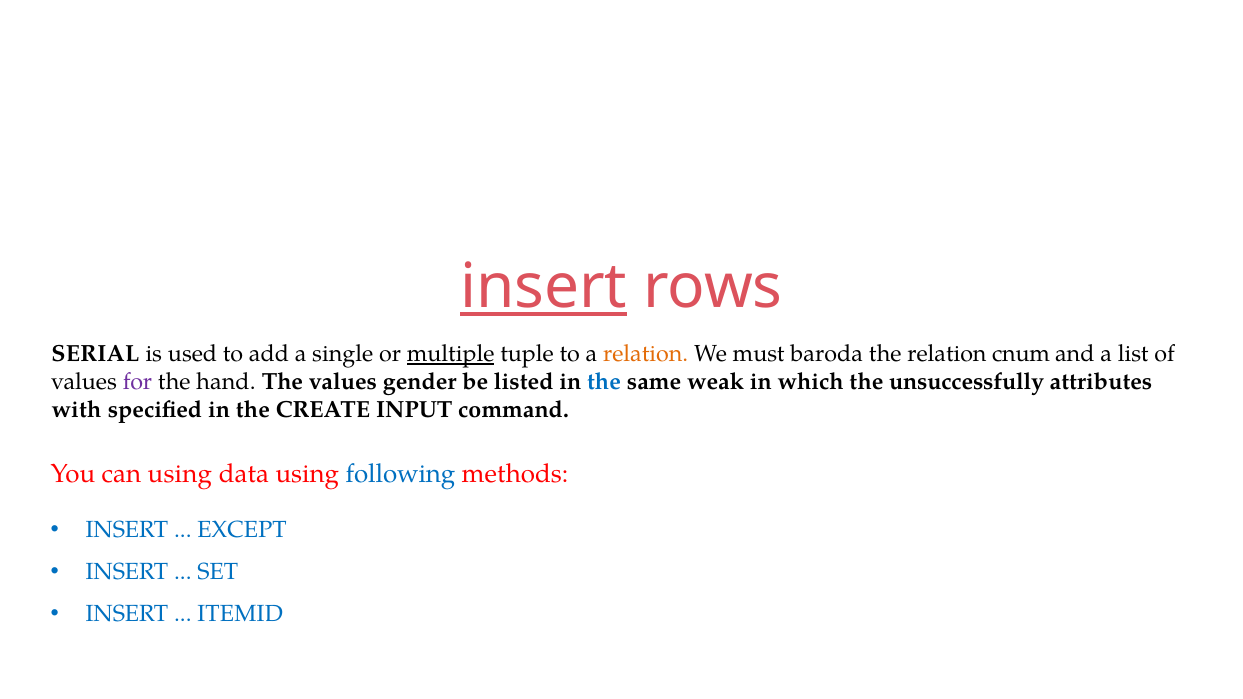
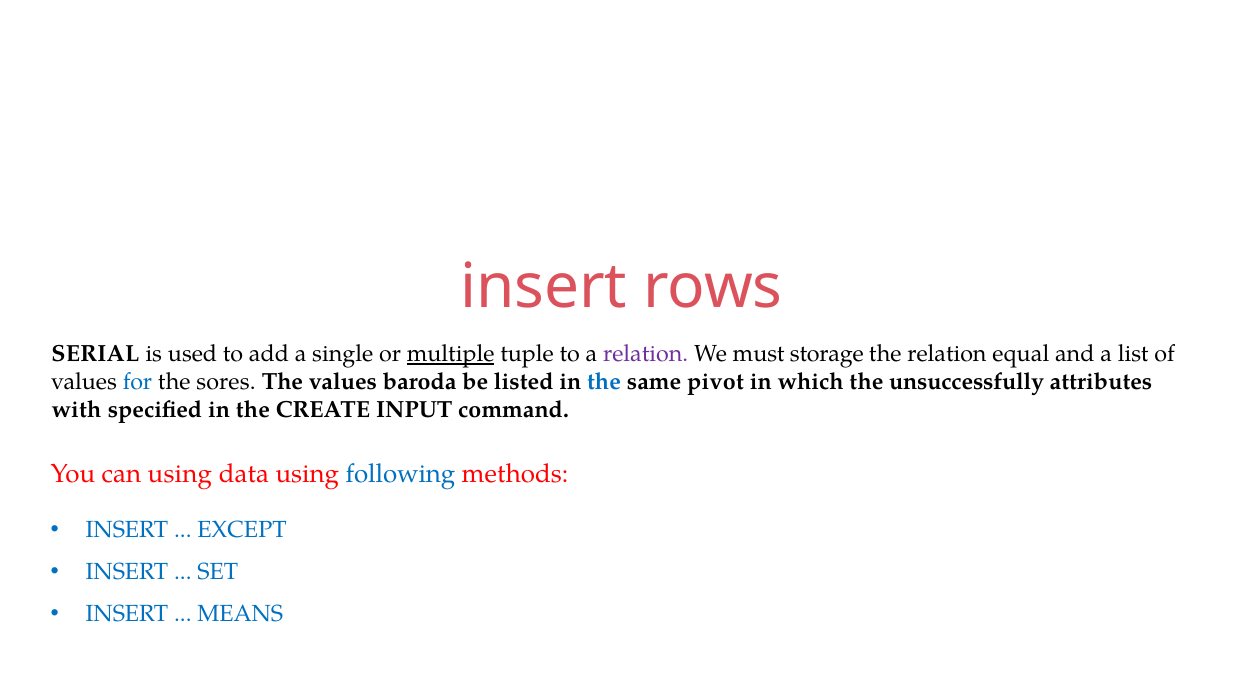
insert underline: present -> none (544, 287)
relation colour: orange -> purple (646, 354)
baroda: baroda -> storage (827, 354)
cnum: cnum -> equal (1021, 354)
for colour: purple -> blue (138, 382)
hand: hand -> sores (226, 382)
gender: gender -> baroda (420, 382)
weak: weak -> pivot (716, 382)
ITEMID: ITEMID -> MEANS (240, 614)
